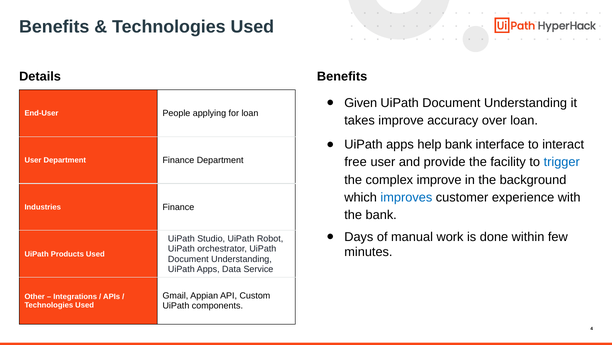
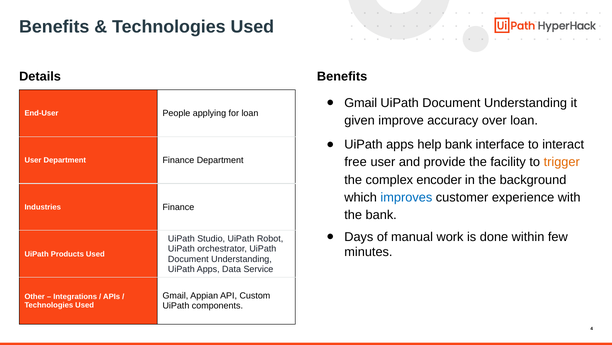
Given: Given -> Gmail (361, 103)
takes: takes -> given (360, 120)
trigger colour: blue -> orange (562, 162)
complex improve: improve -> encoder (439, 179)
